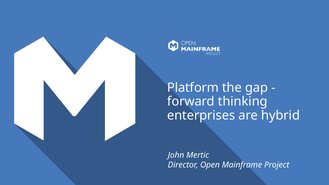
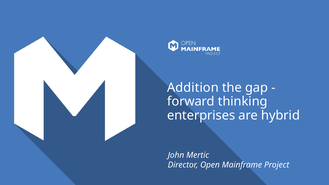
Platform: Platform -> Addition (193, 88)
